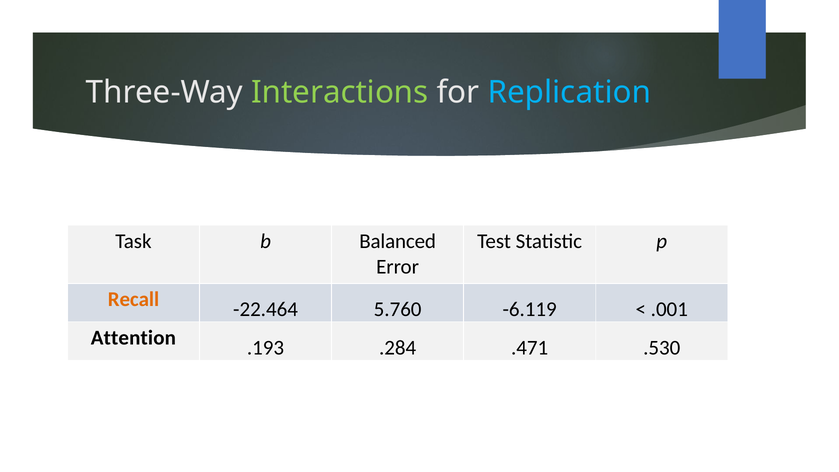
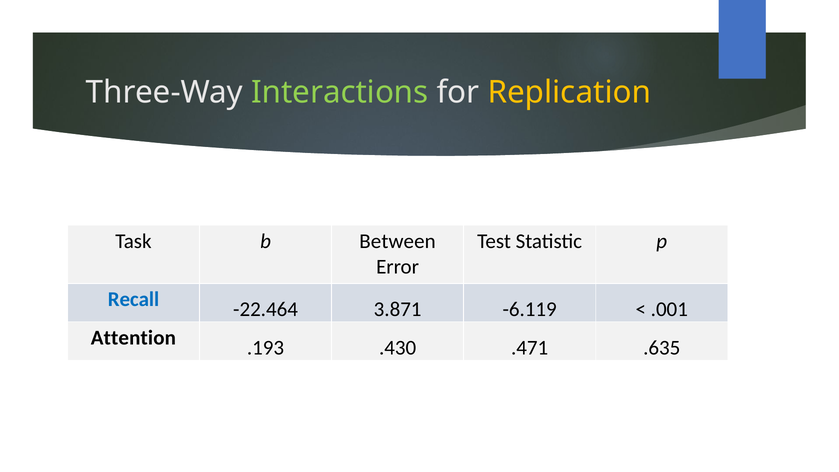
Replication colour: light blue -> yellow (569, 92)
Balanced: Balanced -> Between (398, 241)
Recall colour: orange -> blue (133, 299)
5.760: 5.760 -> 3.871 (398, 309)
.284: .284 -> .430 (398, 348)
.530: .530 -> .635 (662, 348)
